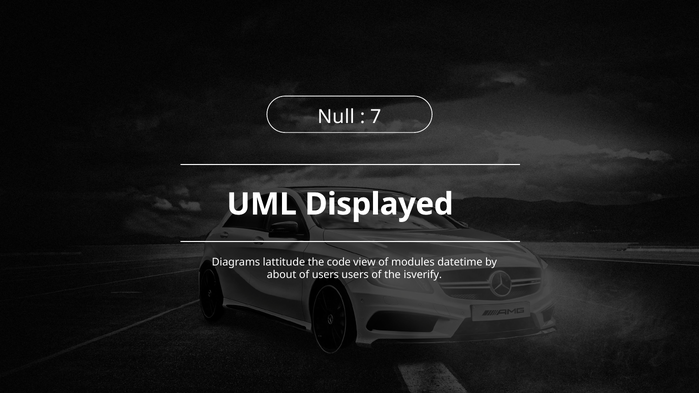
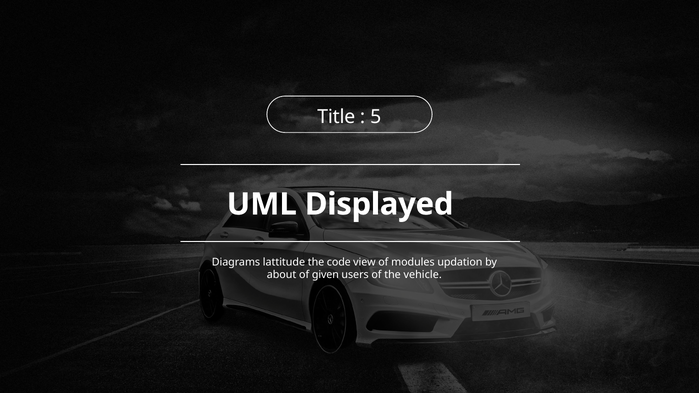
Null: Null -> Title (336, 117)
7: 7 -> 5 (376, 117)
datetime: datetime -> updation (460, 262)
of users: users -> given (325, 275)
isverify: isverify -> vehicle (423, 275)
